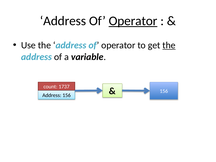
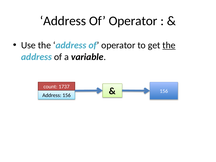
Operator underline: present -> none (133, 21)
